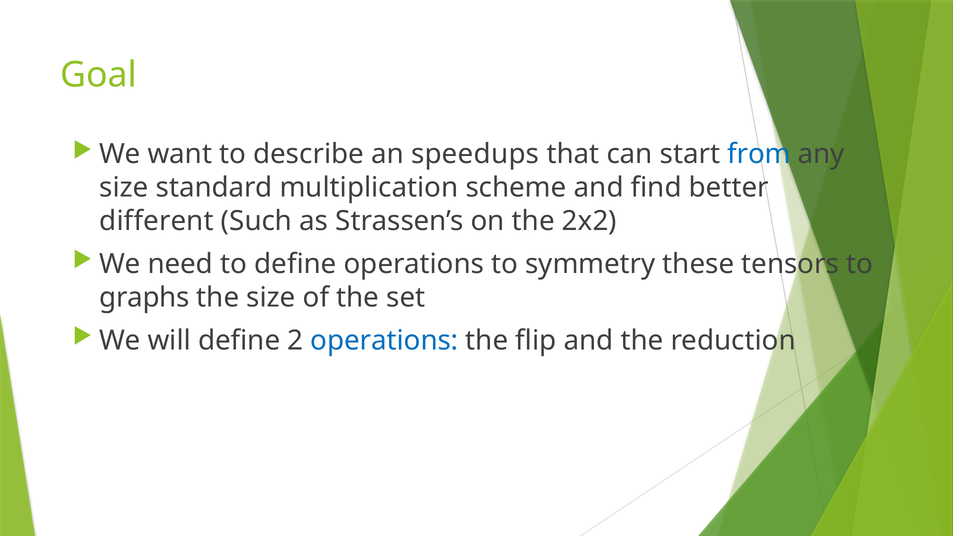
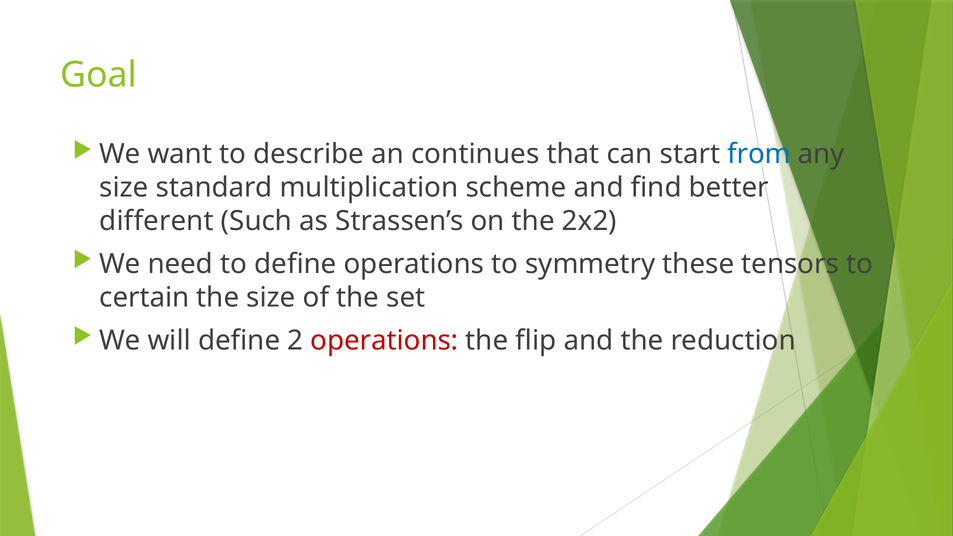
speedups: speedups -> continues (475, 154)
graphs: graphs -> certain (144, 297)
operations colour: blue -> red (384, 341)
